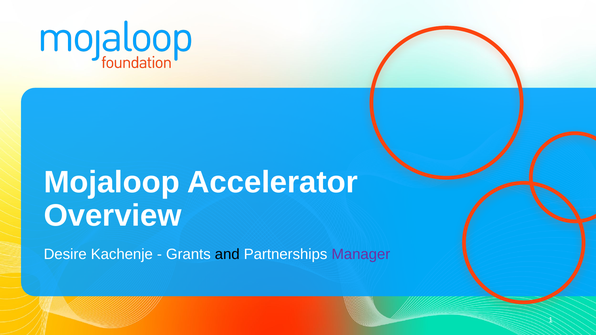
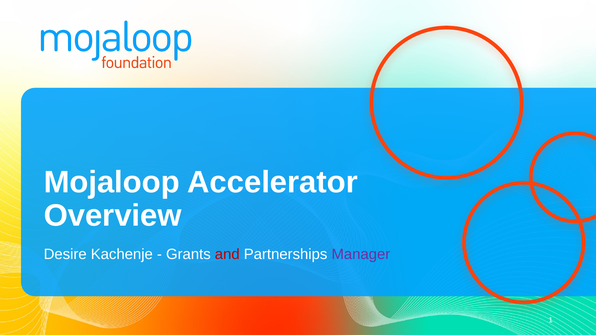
and colour: black -> red (227, 254)
